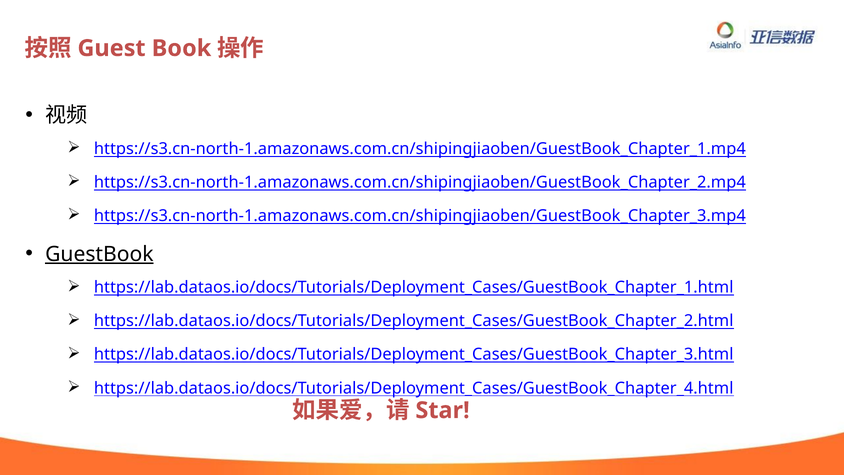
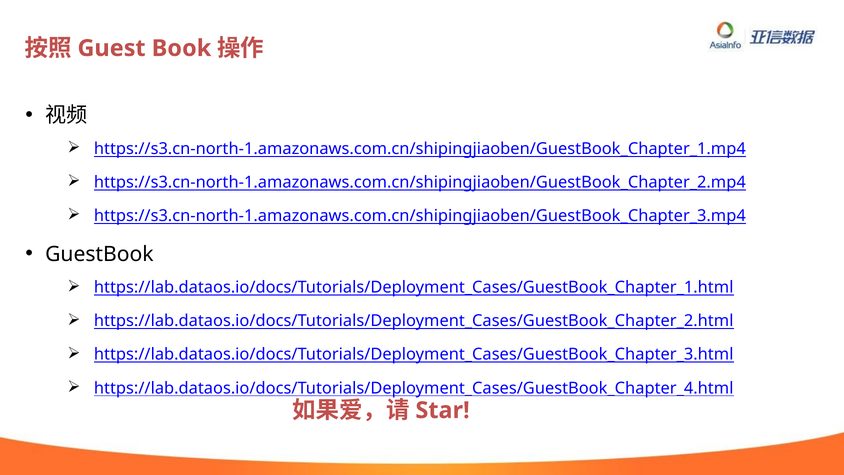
GuestBook underline: present -> none (99, 254)
